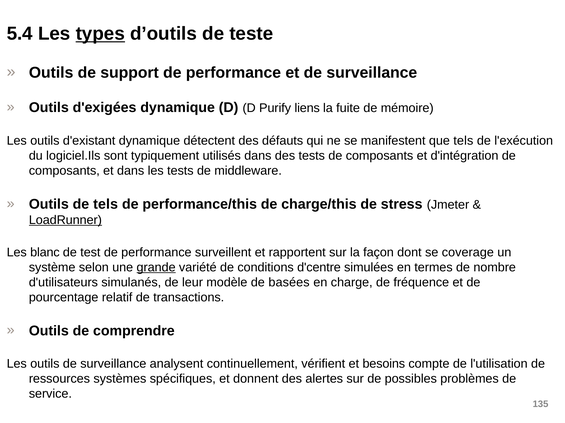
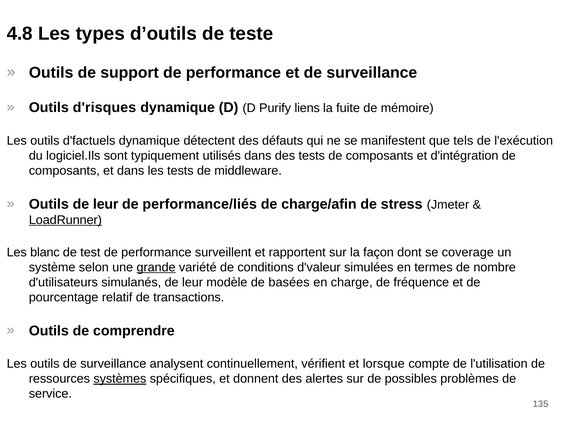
5.4: 5.4 -> 4.8 (20, 34)
types underline: present -> none (100, 34)
d'exigées: d'exigées -> d'risques (104, 108)
d'existant: d'existant -> d'factuels (89, 141)
Outils de tels: tels -> leur (106, 205)
performance/this: performance/this -> performance/liés (200, 205)
charge/this: charge/this -> charge/afin (319, 205)
d'centre: d'centre -> d'valeur (319, 268)
besoins: besoins -> lorsque (384, 364)
systèmes underline: none -> present (120, 379)
